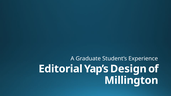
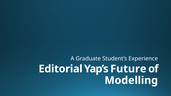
Design: Design -> Future (128, 69)
Millington: Millington -> Modelling (131, 81)
